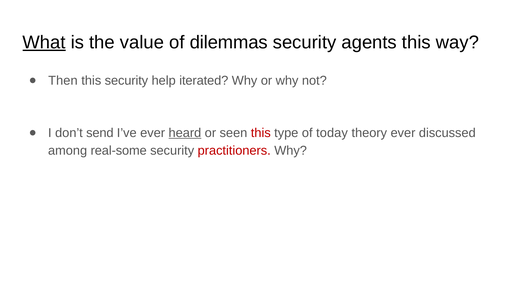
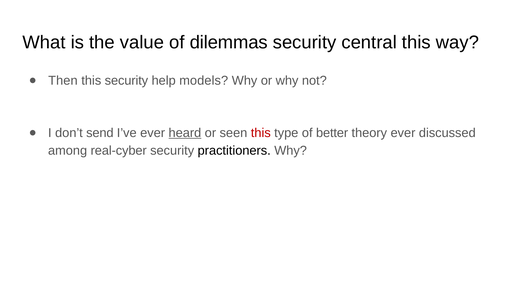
What underline: present -> none (44, 42)
agents: agents -> central (369, 42)
iterated: iterated -> models (204, 80)
today: today -> better (332, 133)
real-some: real-some -> real-cyber (119, 150)
practitioners colour: red -> black (234, 150)
